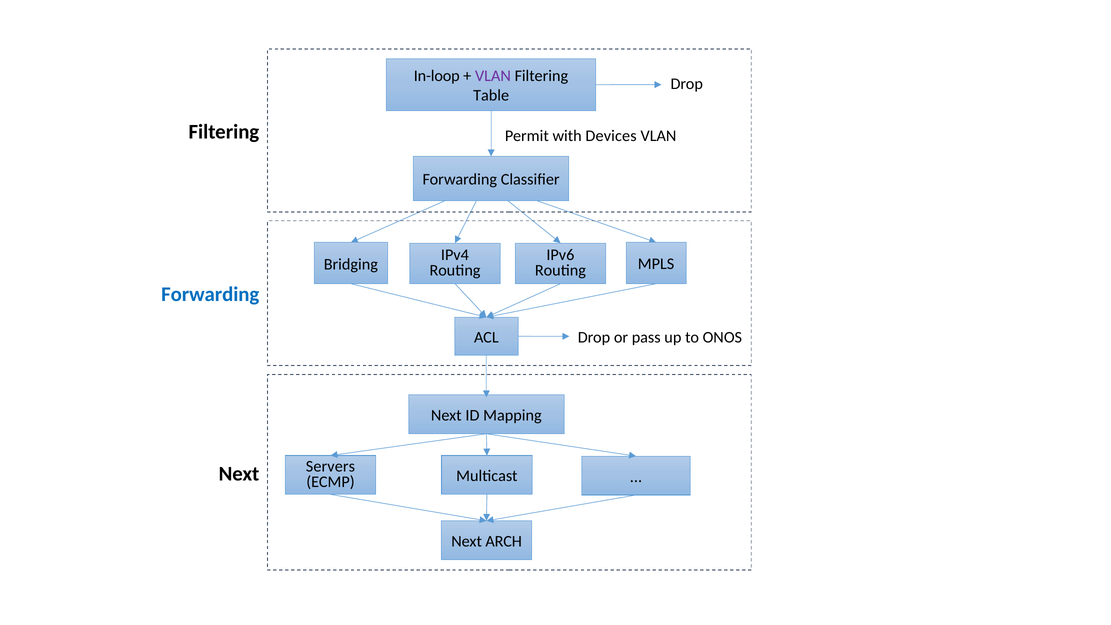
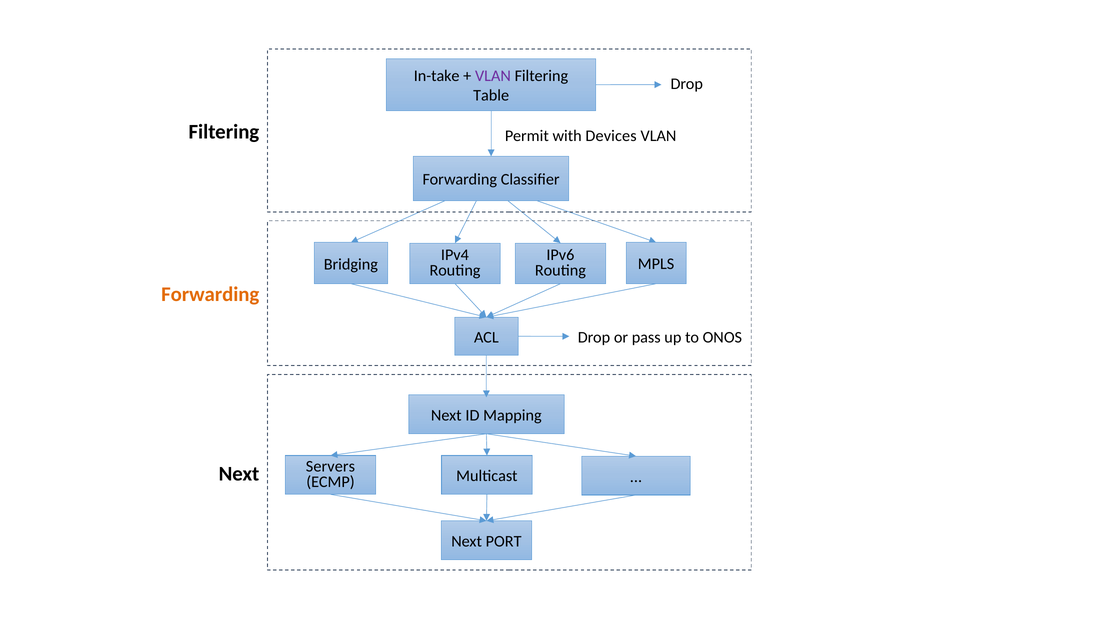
In-loop: In-loop -> In-take (437, 76)
Forwarding colour: blue -> orange (210, 294)
ARCH: ARCH -> PORT (504, 541)
